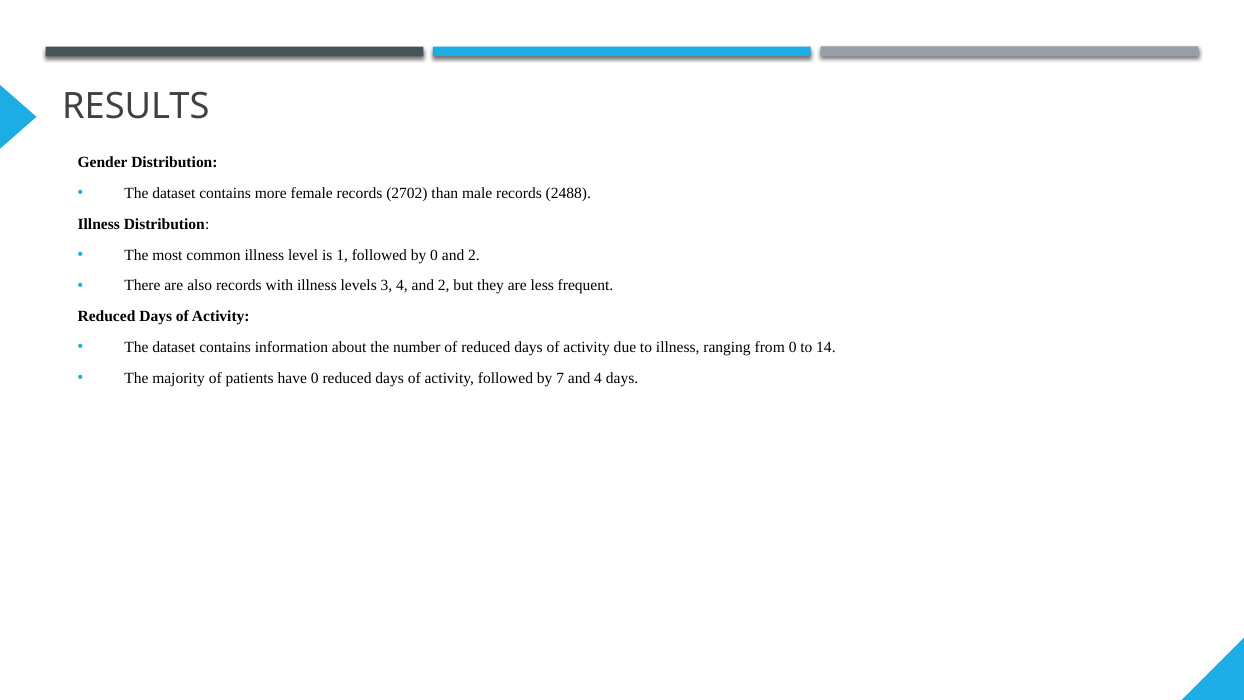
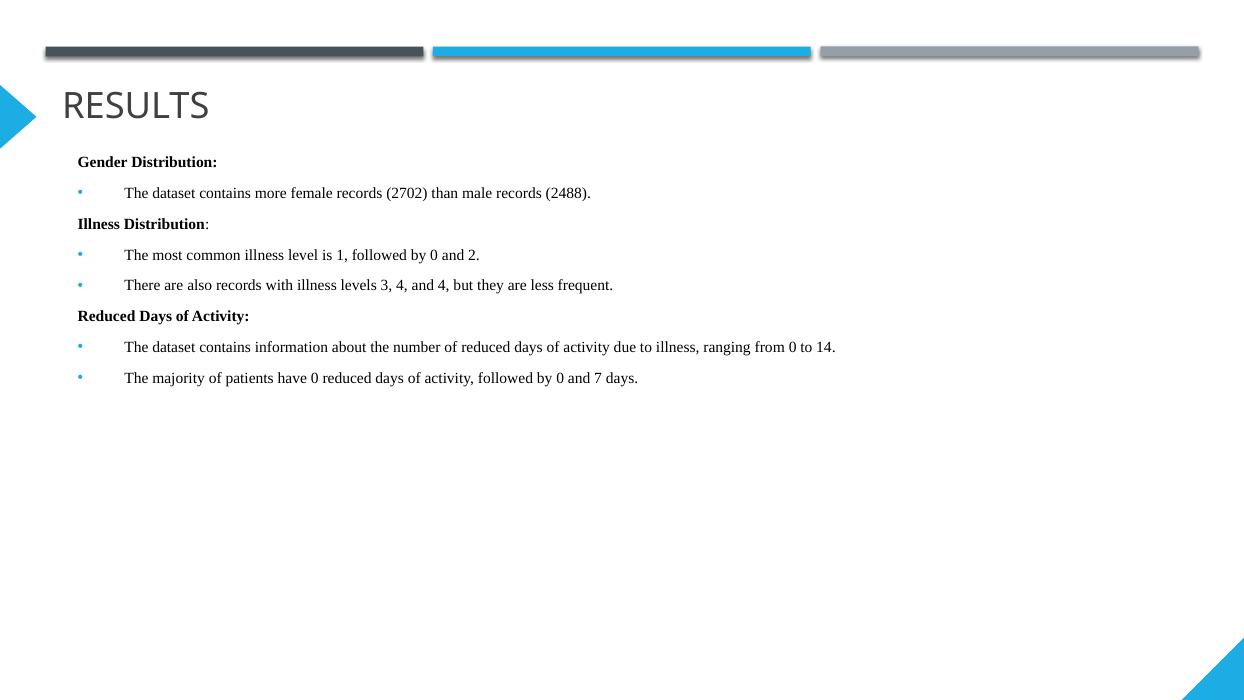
4 and 2: 2 -> 4 (444, 286)
activity followed by 7: 7 -> 0 (560, 378)
and 4: 4 -> 7 (598, 378)
